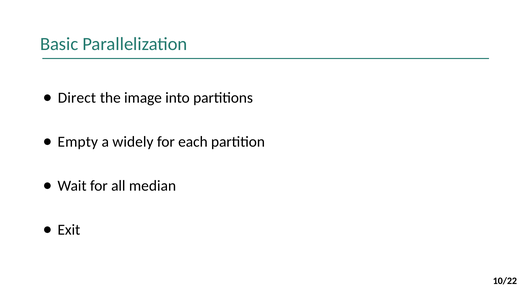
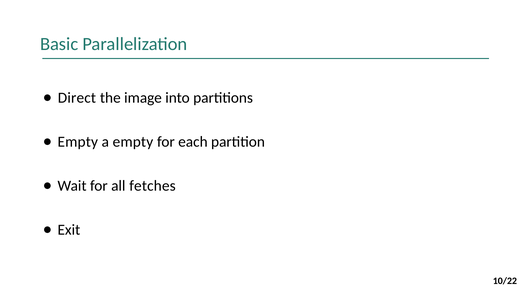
a widely: widely -> empty (133, 142)
median: median -> fetches (152, 186)
